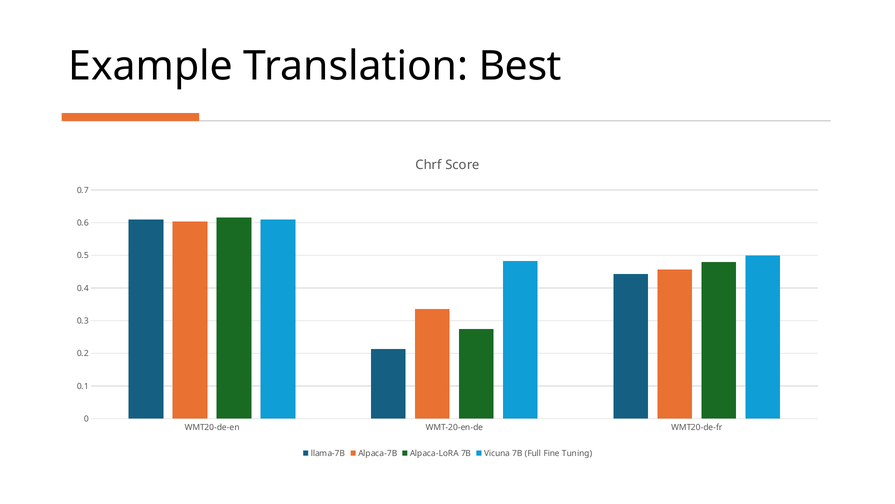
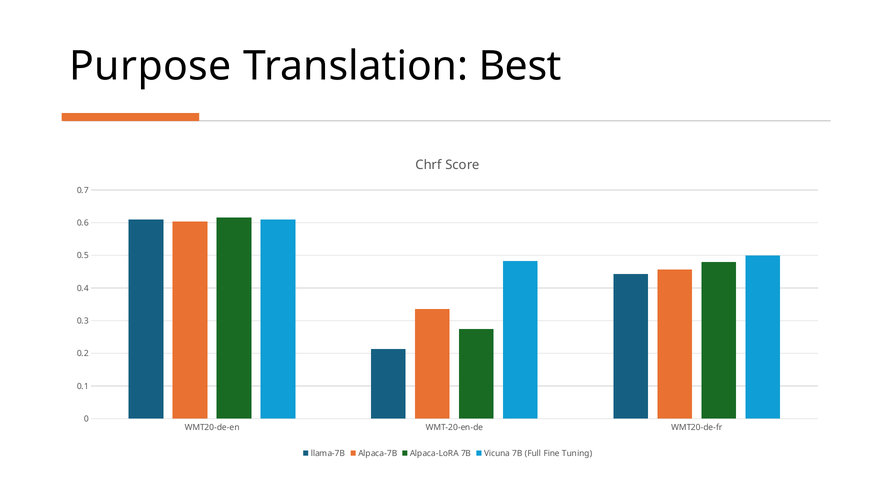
Example: Example -> Purpose (150, 66)
